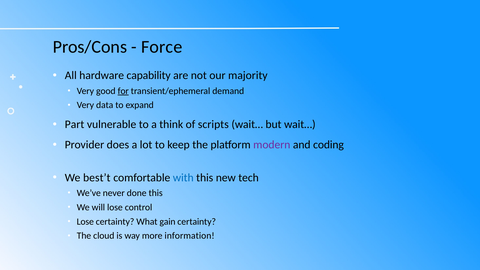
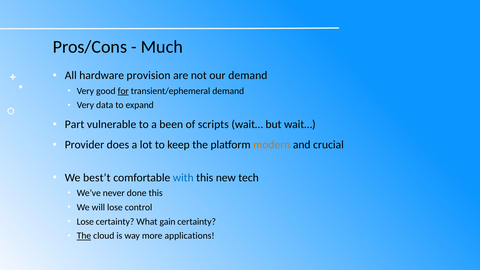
Force: Force -> Much (162, 47)
capability: capability -> provision (149, 76)
our majority: majority -> demand (248, 76)
think: think -> been (171, 124)
modern colour: purple -> orange (272, 145)
coding: coding -> crucial (328, 145)
The underline: none -> present (84, 236)
information: information -> applications (190, 236)
